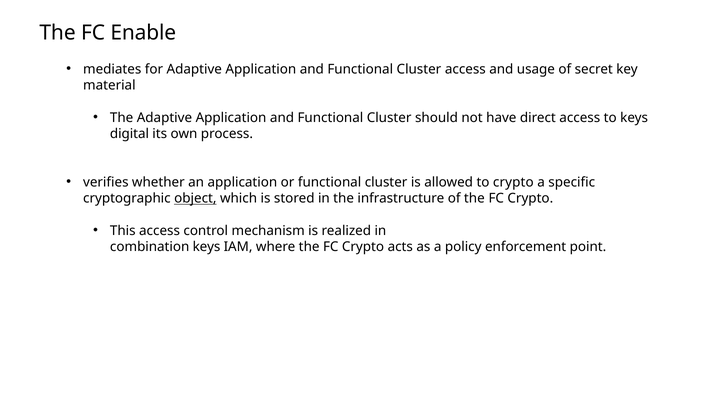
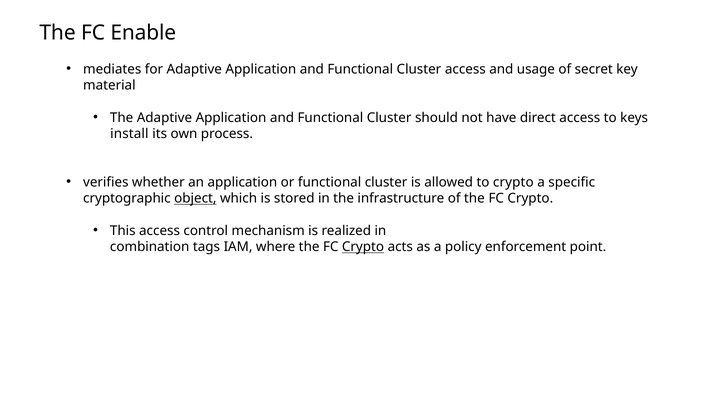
digital: digital -> install (129, 134)
combination keys: keys -> tags (206, 246)
Crypto underline: none -> present (363, 246)
